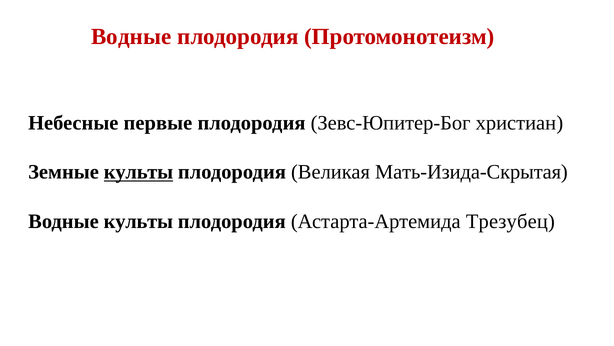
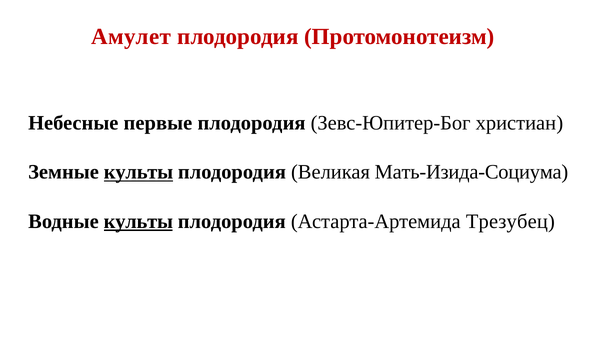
Водные: Водные -> Амулет (131, 37)
Мать-Изида-Скрытая: Мать-Изида-Скрытая -> Мать-Изида-Социума (471, 172)
культы underline: none -> present (138, 221)
